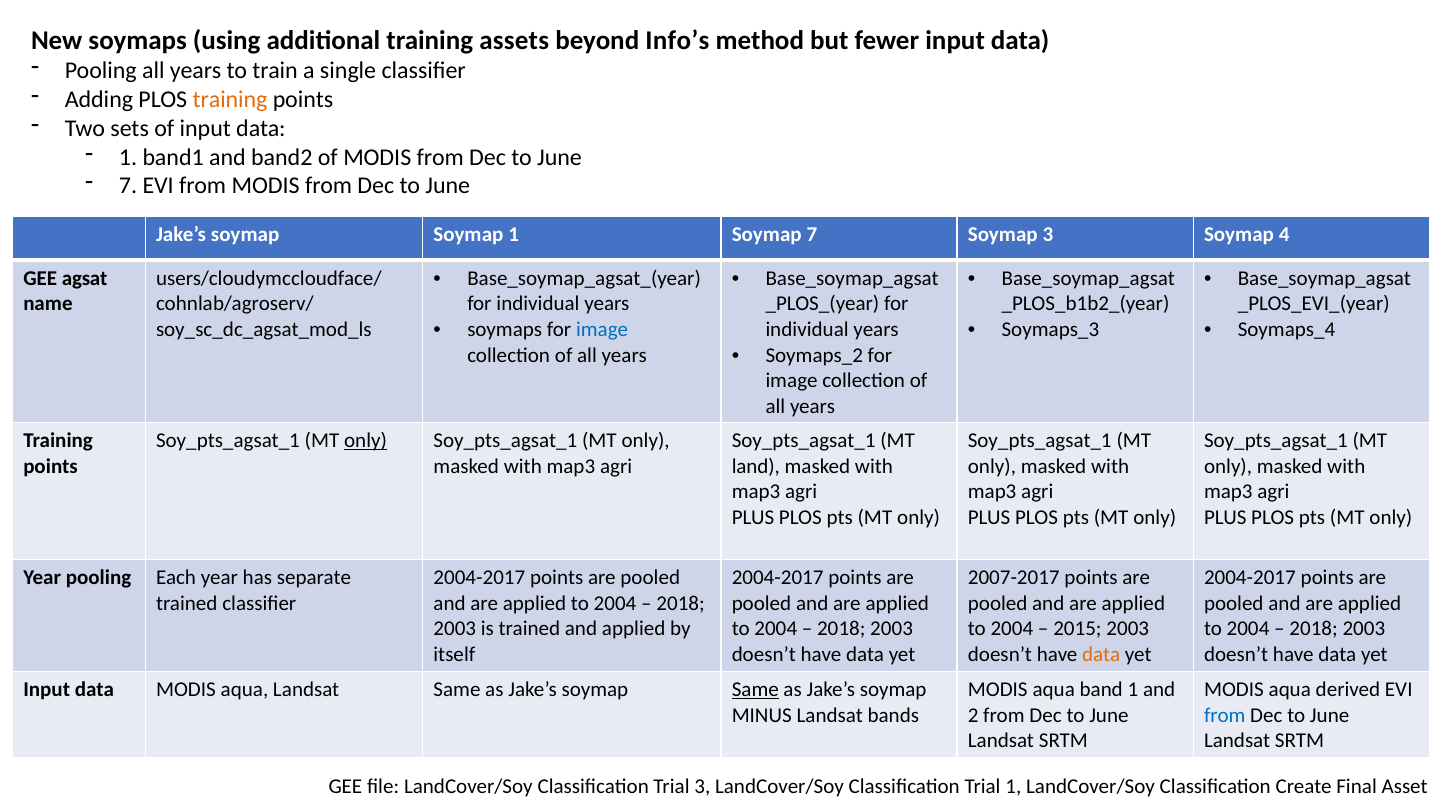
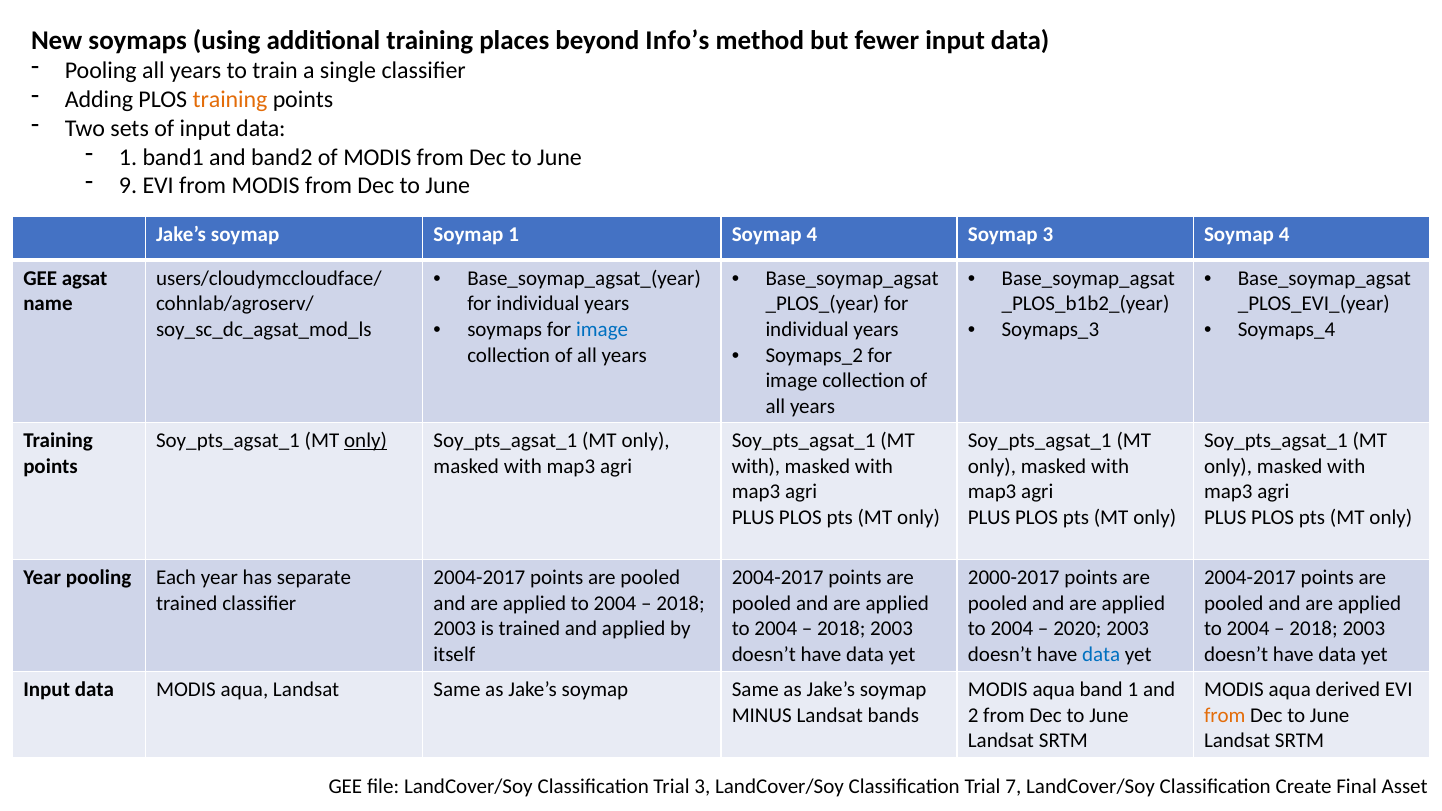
assets: assets -> places (514, 40)
7: 7 -> 9 (128, 186)
1 Soymap 7: 7 -> 4 (812, 235)
land: land -> with (756, 466)
2007-2017: 2007-2017 -> 2000-2017 (1014, 578)
2015: 2015 -> 2020 (1077, 629)
data colour: orange -> blue (1101, 655)
Same underline: present -> none (755, 690)
from colour: blue -> orange (1225, 715)
Trial 1: 1 -> 7 (1013, 787)
